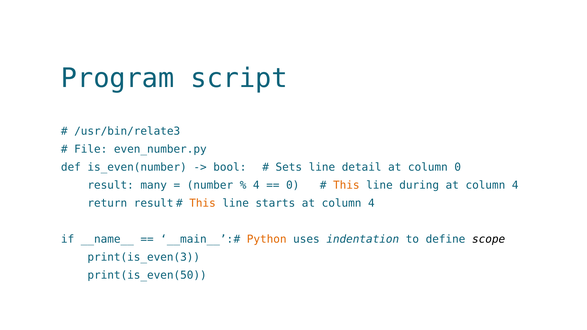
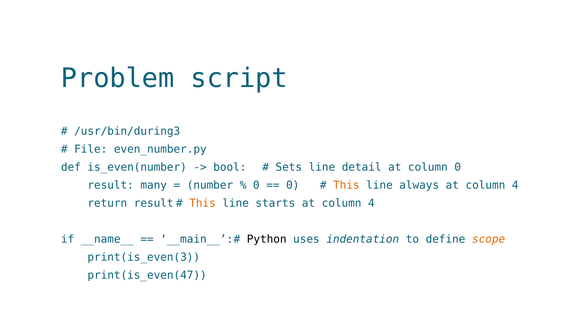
Program: Program -> Problem (118, 78)
/usr/bin/relate3: /usr/bin/relate3 -> /usr/bin/during3 (127, 131)
4: 4 -> 0 (256, 185)
during: during -> always (419, 185)
Python colour: orange -> black (267, 239)
scope colour: black -> orange (489, 239)
print(is_even(50: print(is_even(50 -> print(is_even(47 (147, 275)
